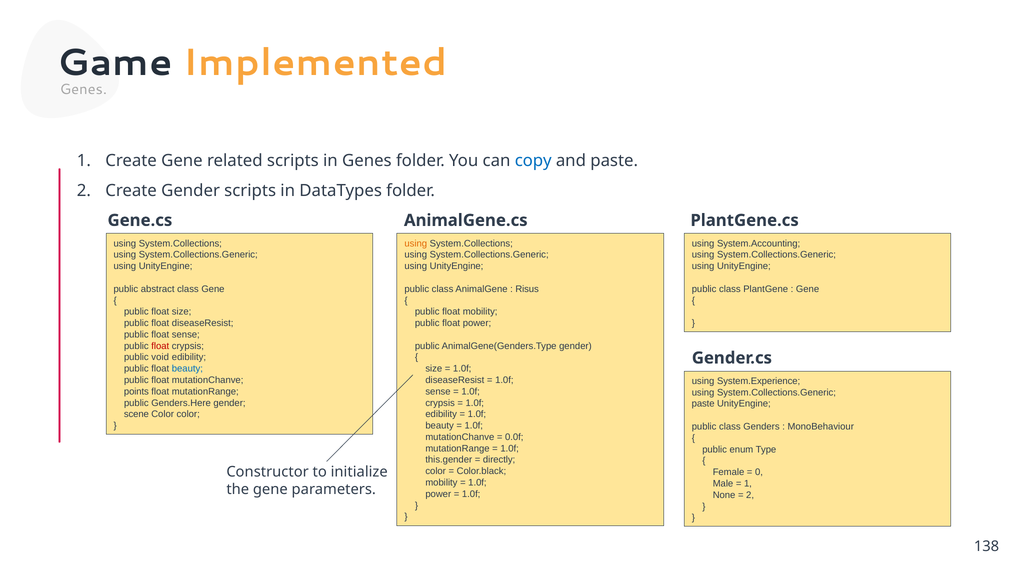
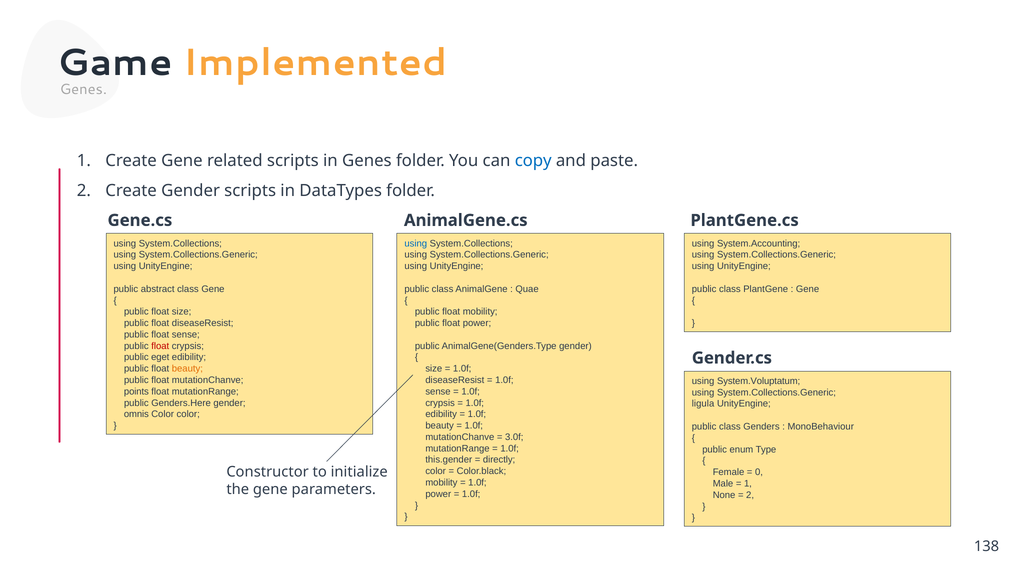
using colour: orange -> blue (416, 243)
Risus: Risus -> Quae (527, 289)
void: void -> eget (160, 357)
beauty colour: blue -> orange (187, 369)
System.Experience: System.Experience -> System.Voluptatum (759, 381)
paste: paste -> ligula (703, 404)
scene: scene -> omnis (136, 414)
0.0f: 0.0f -> 3.0f (514, 437)
